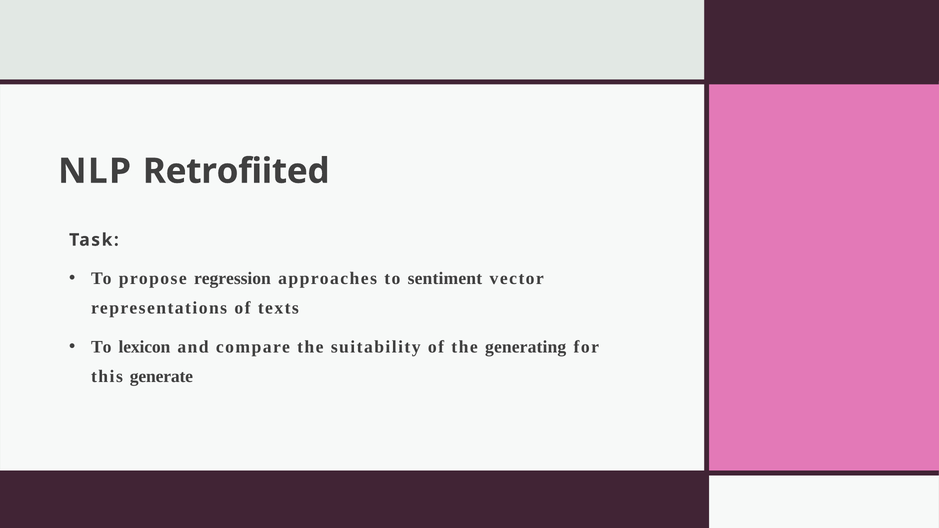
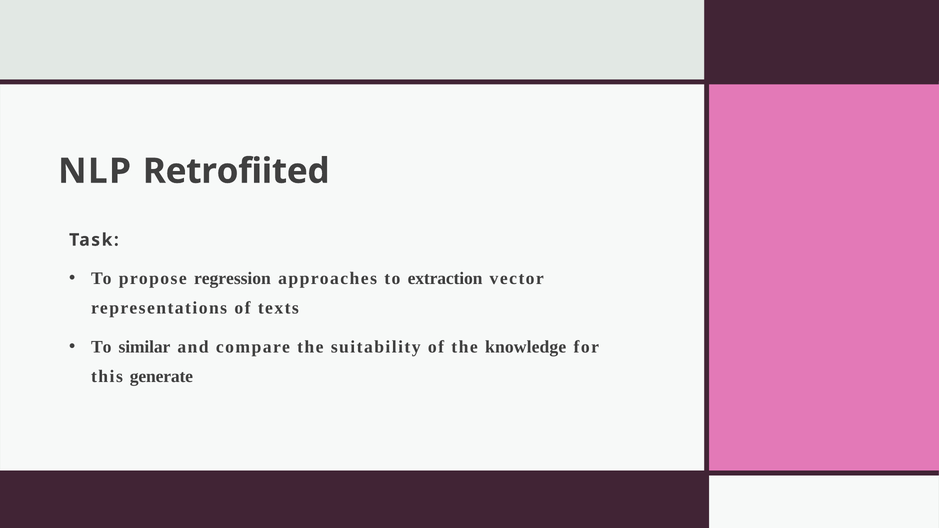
sentiment: sentiment -> extraction (445, 279)
lexicon: lexicon -> similar (144, 347)
generating: generating -> knowledge (526, 347)
